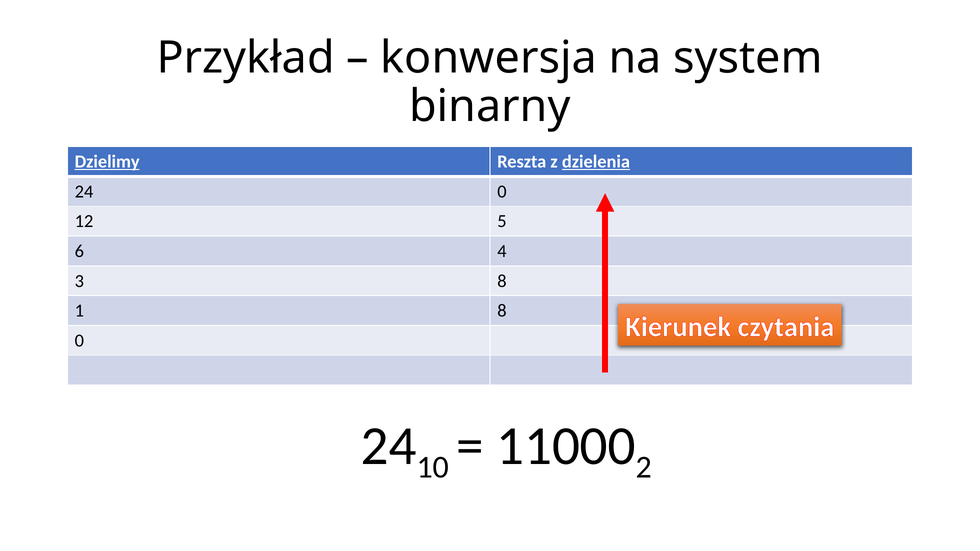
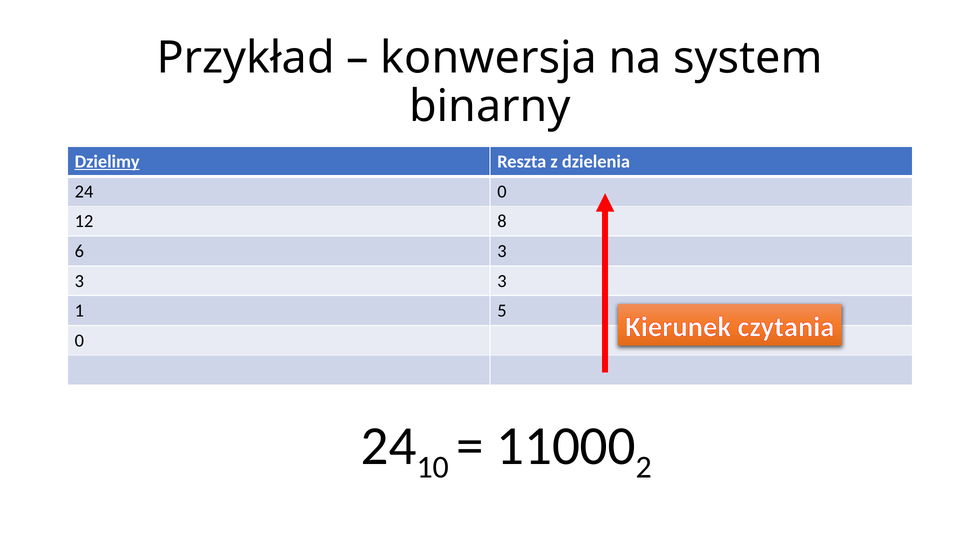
dzielenia underline: present -> none (596, 162)
5: 5 -> 8 (502, 221)
6 4: 4 -> 3 (502, 251)
8: 8 -> 3 (502, 281)
1 8: 8 -> 5 (502, 311)
